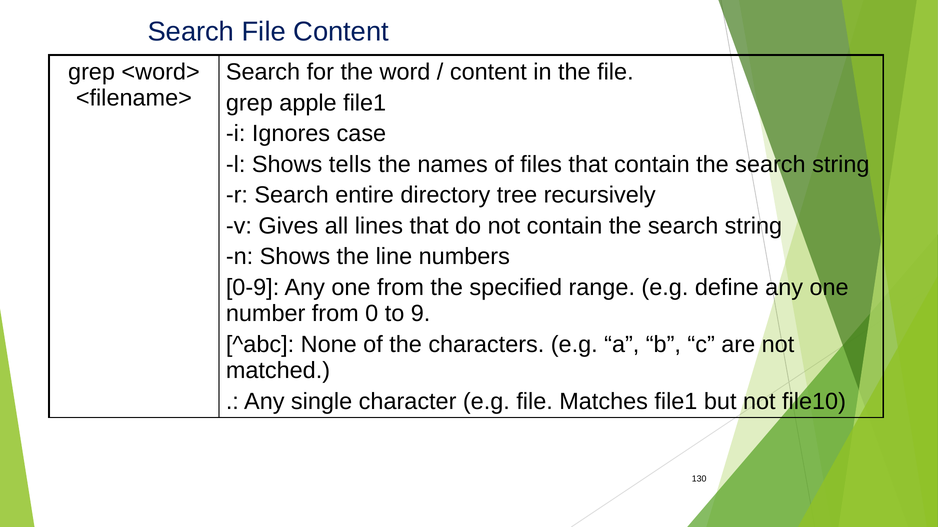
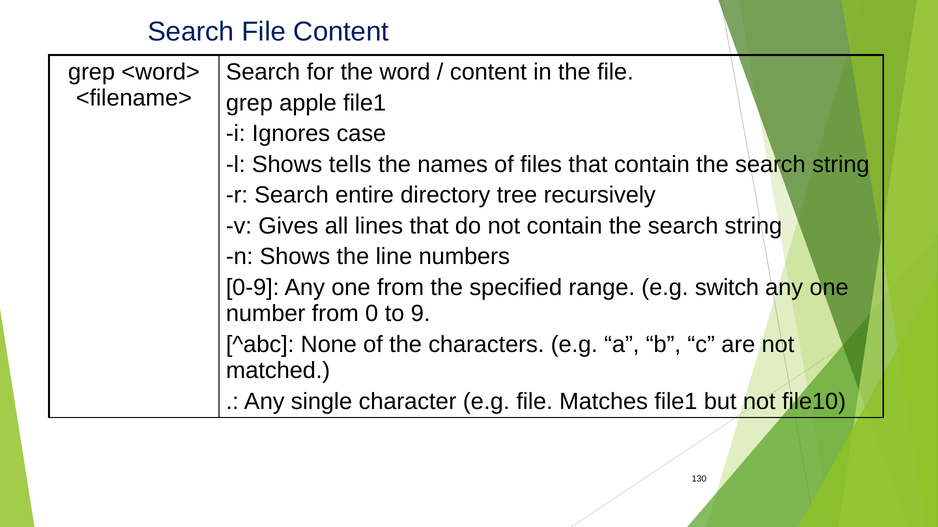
define: define -> switch (727, 288)
